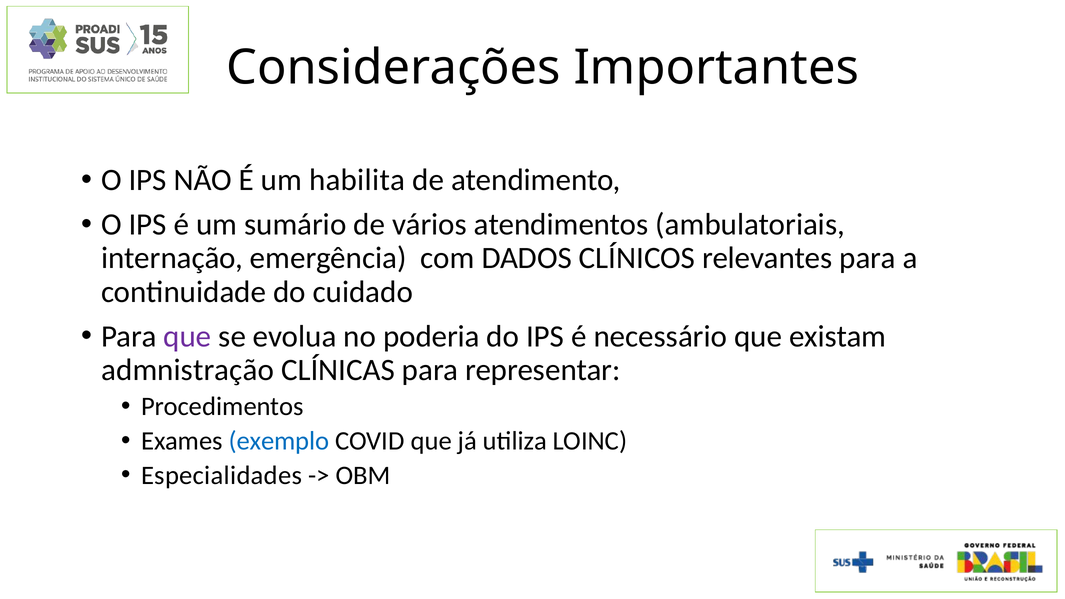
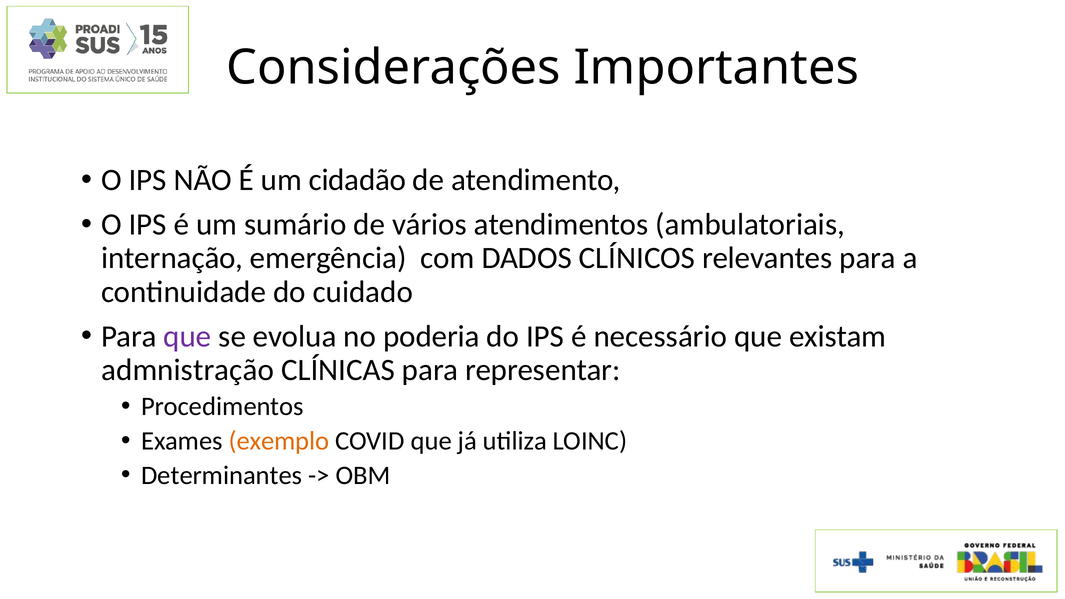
habilita: habilita -> cidadão (357, 180)
exemplo colour: blue -> orange (279, 441)
Especialidades: Especialidades -> Determinantes (222, 475)
